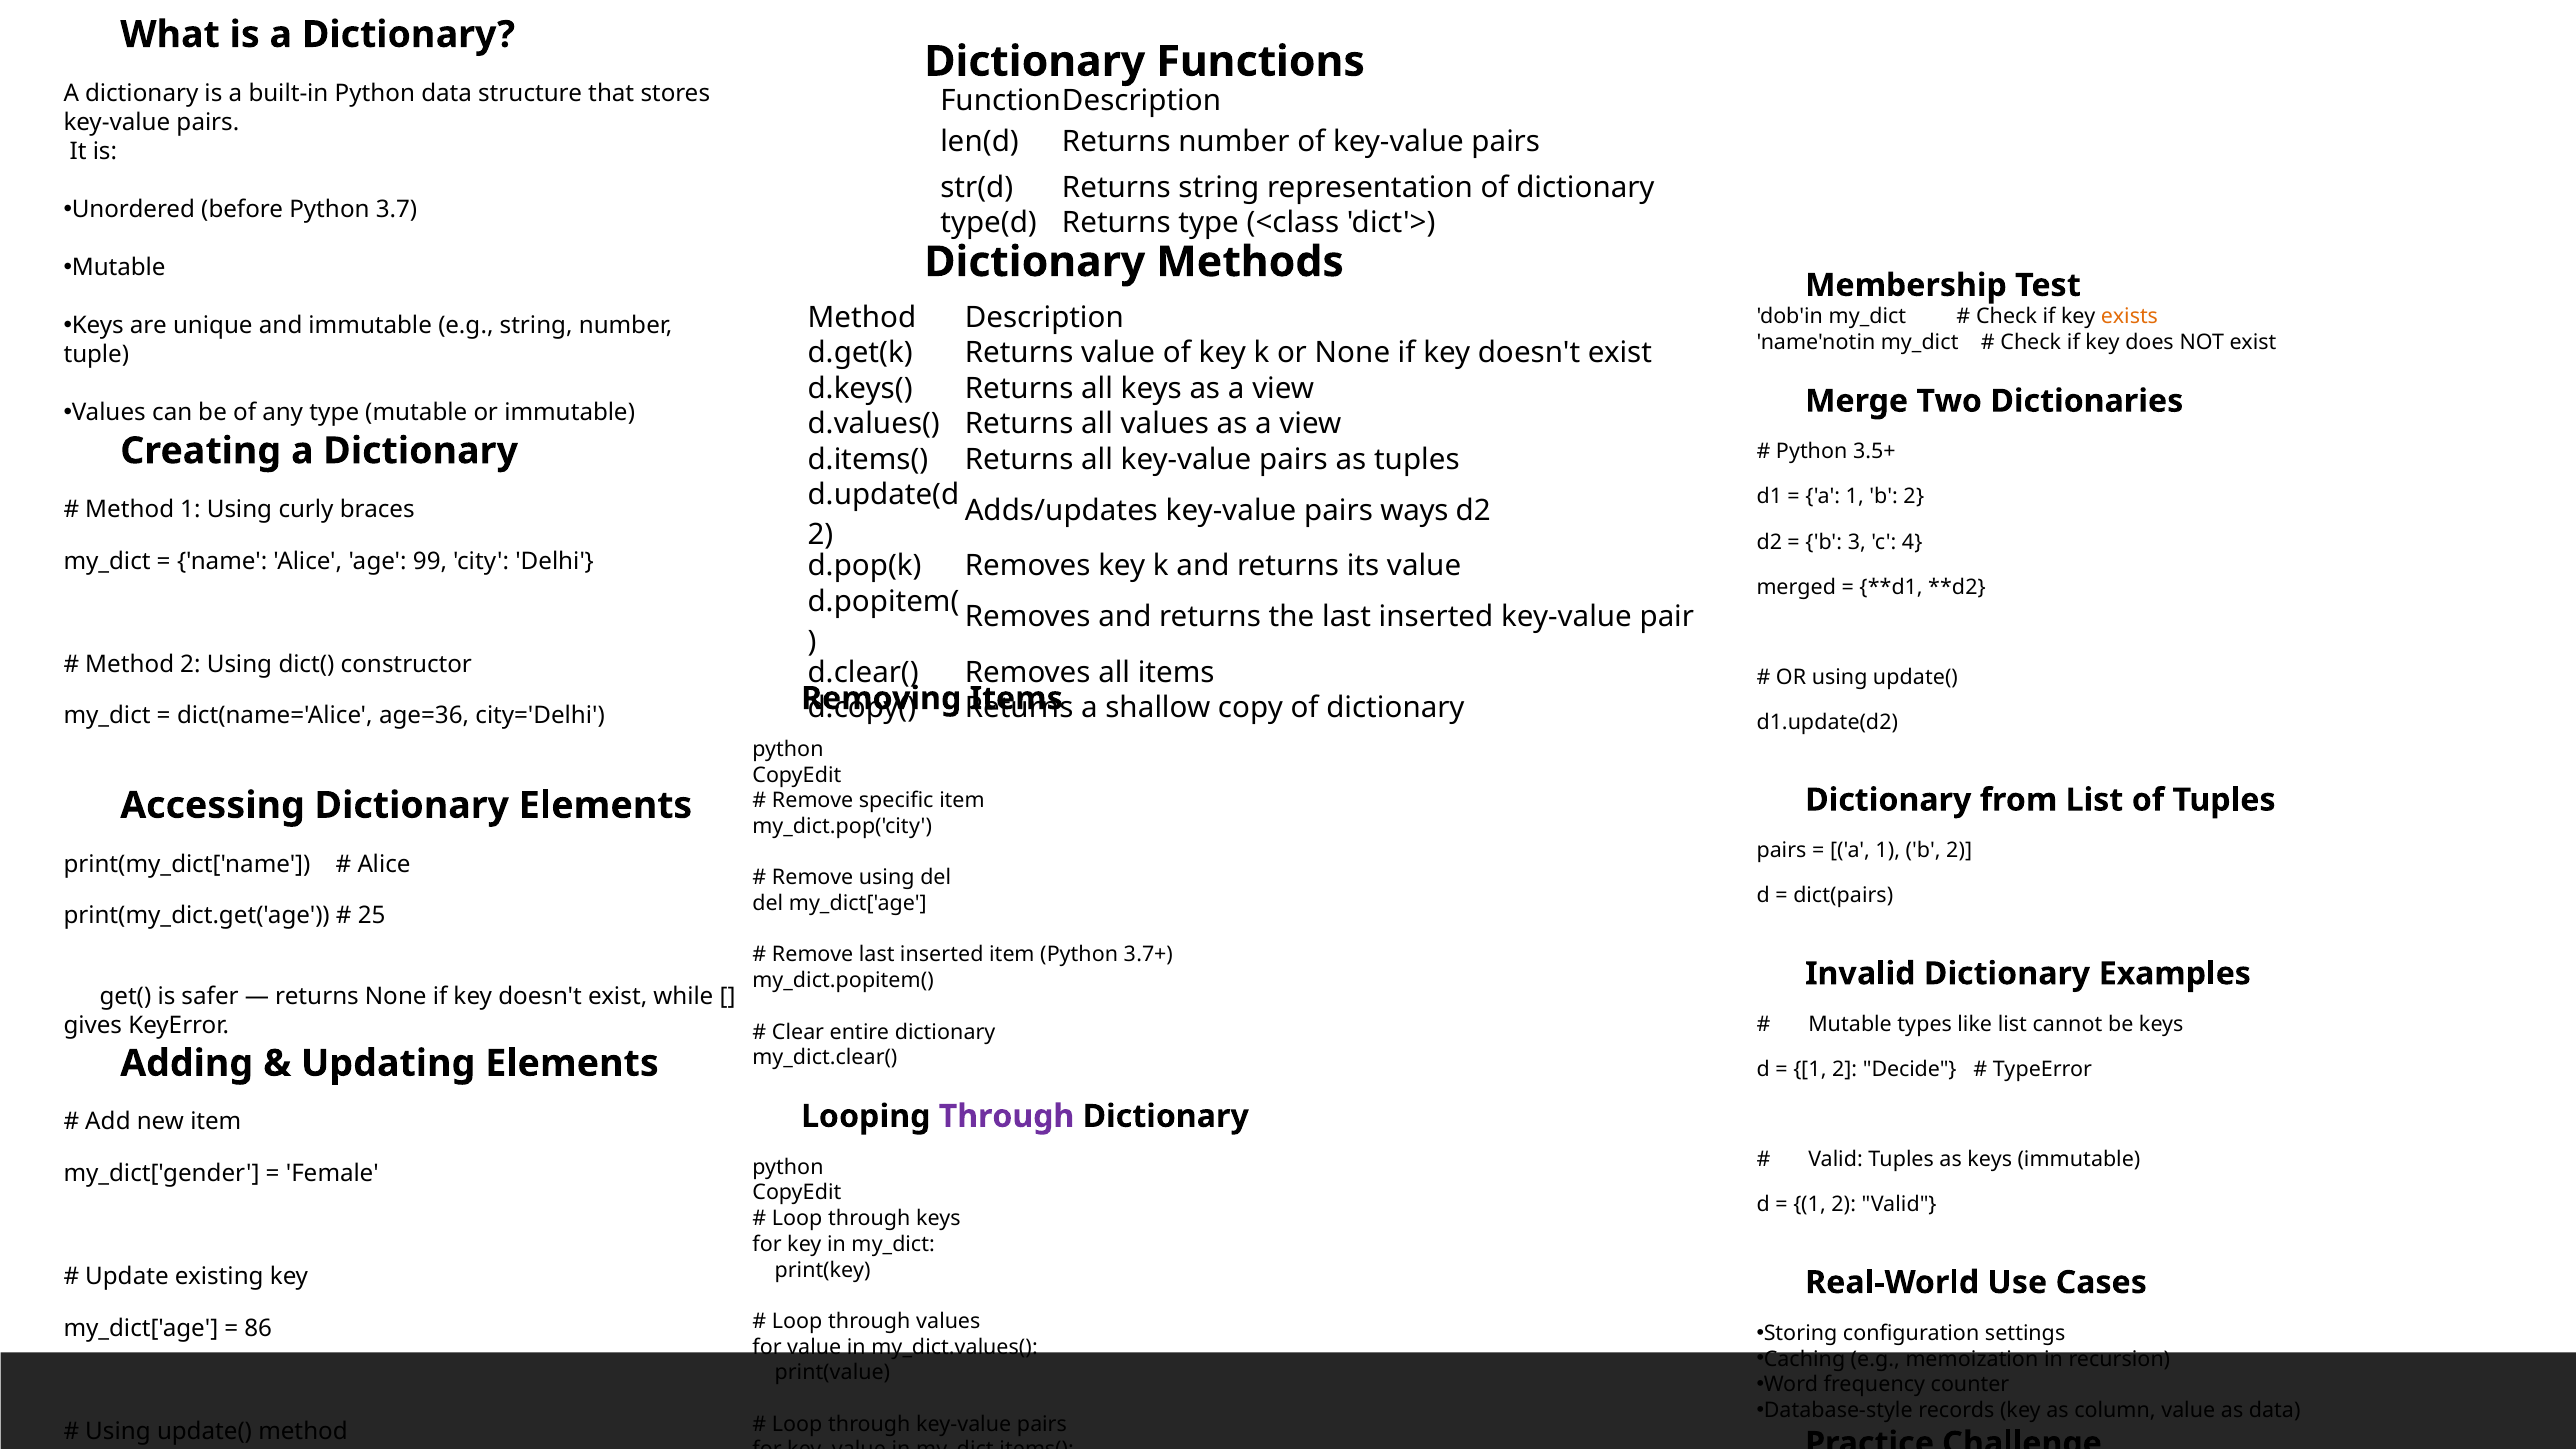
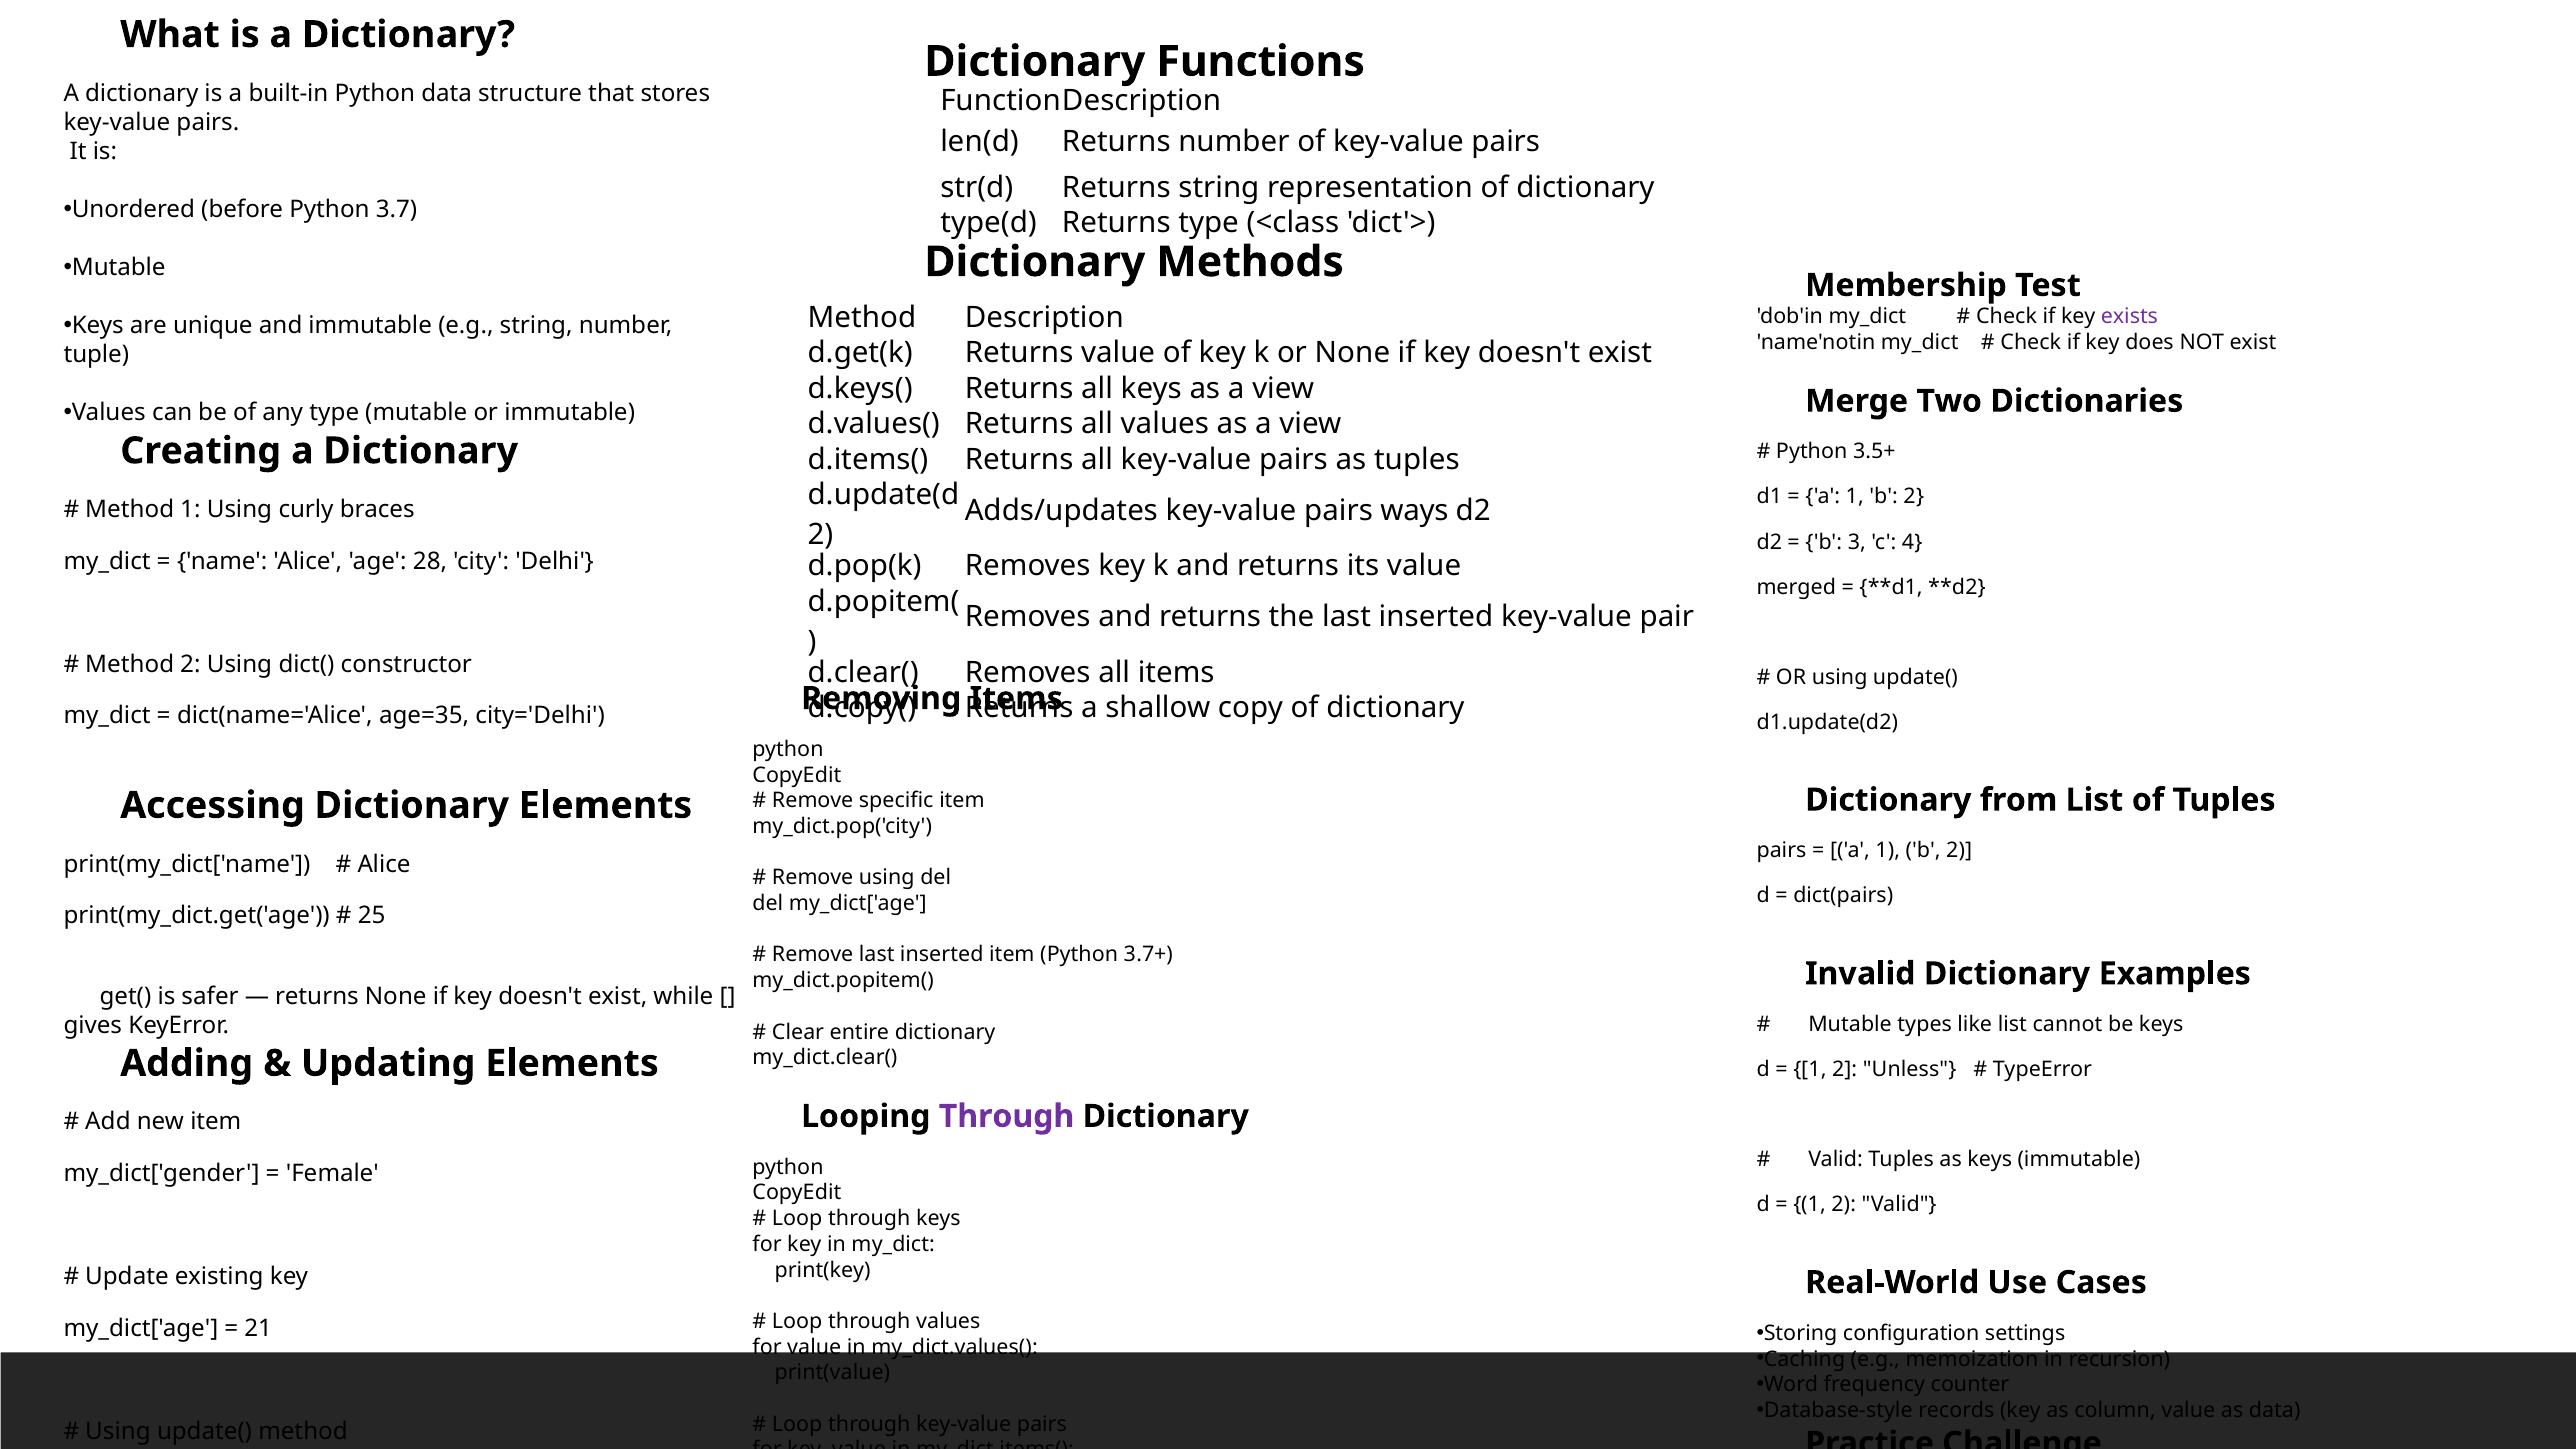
exists colour: orange -> purple (2129, 317)
99: 99 -> 28 (430, 561)
age=36: age=36 -> age=35 (424, 716)
Decide: Decide -> Unless (1910, 1070)
86: 86 -> 21 (258, 1328)
